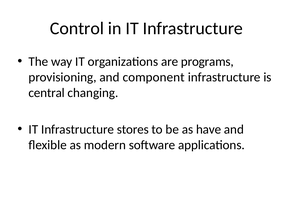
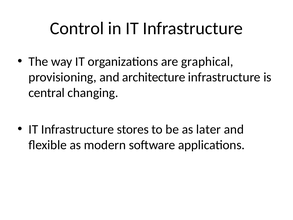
programs: programs -> graphical (207, 61)
component: component -> architecture (154, 77)
have: have -> later (209, 129)
